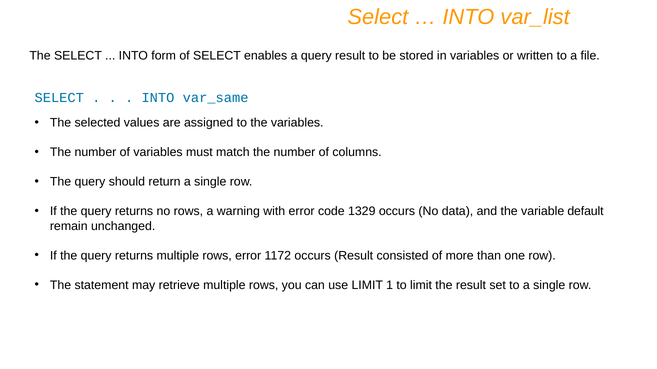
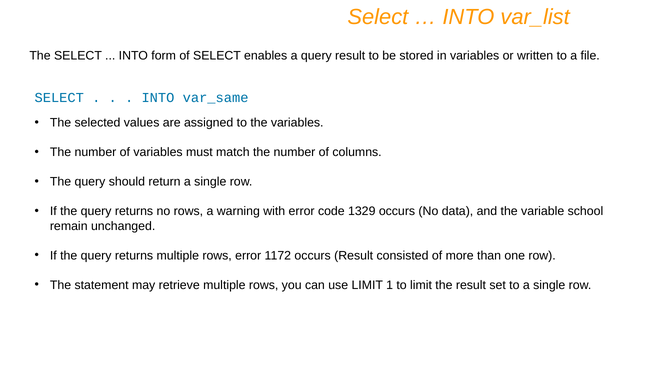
default: default -> school (585, 212)
